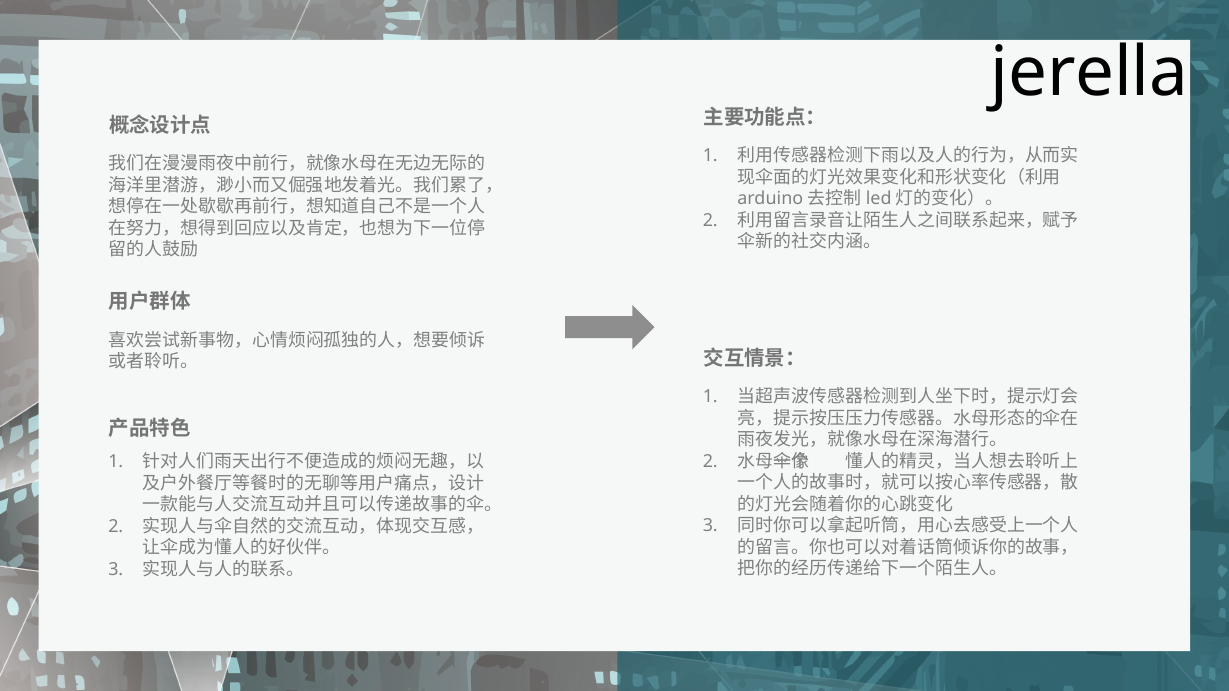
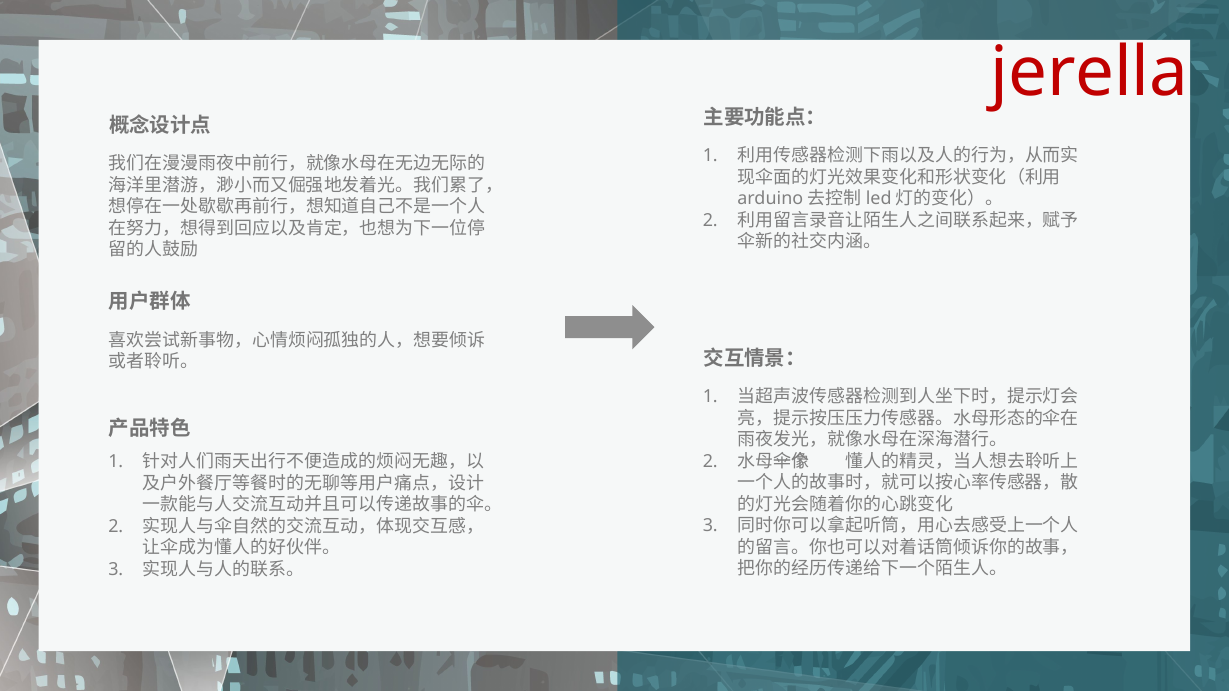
jerella colour: black -> red (1089, 72)
